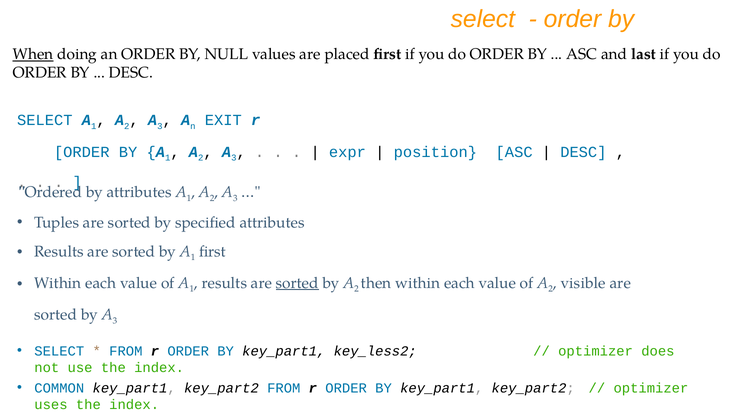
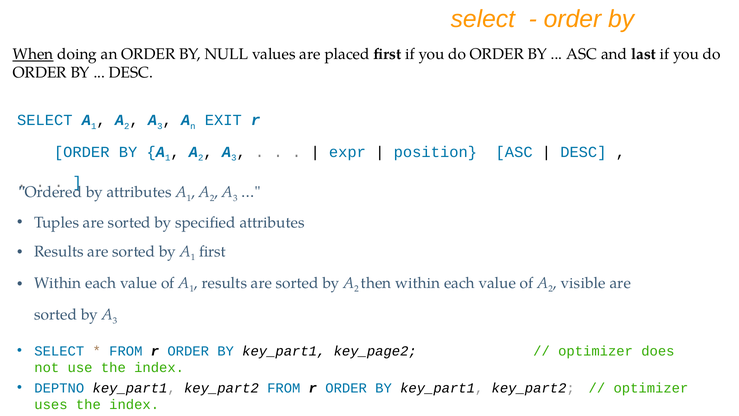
sorted underline: present -> none (297, 283)
key_less2: key_less2 -> key_page2 (375, 351)
COMMON: COMMON -> DEPTNO (59, 388)
